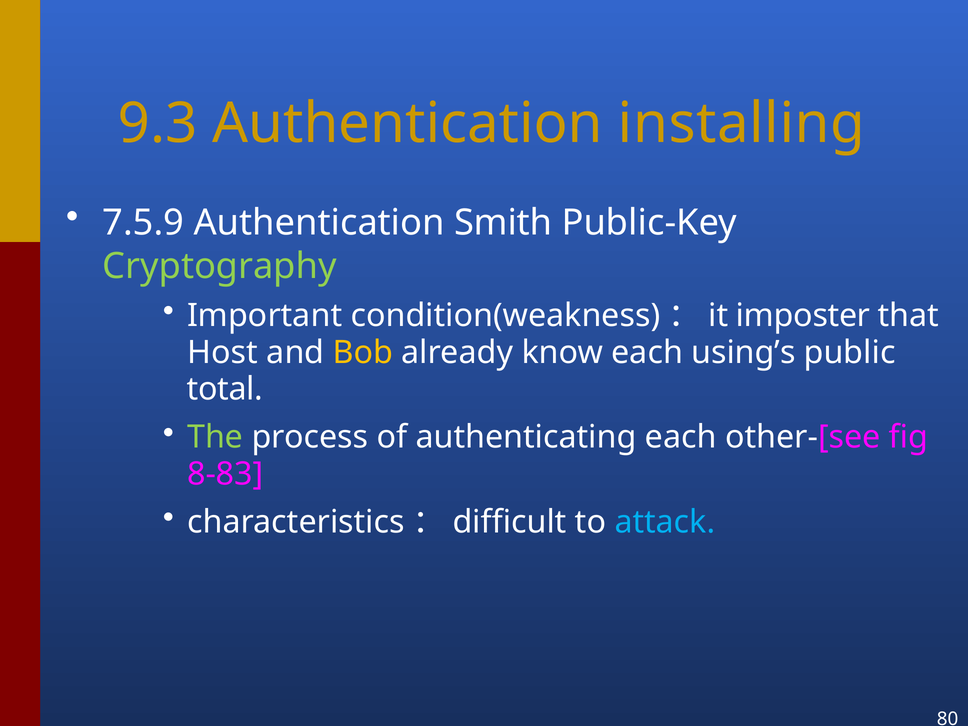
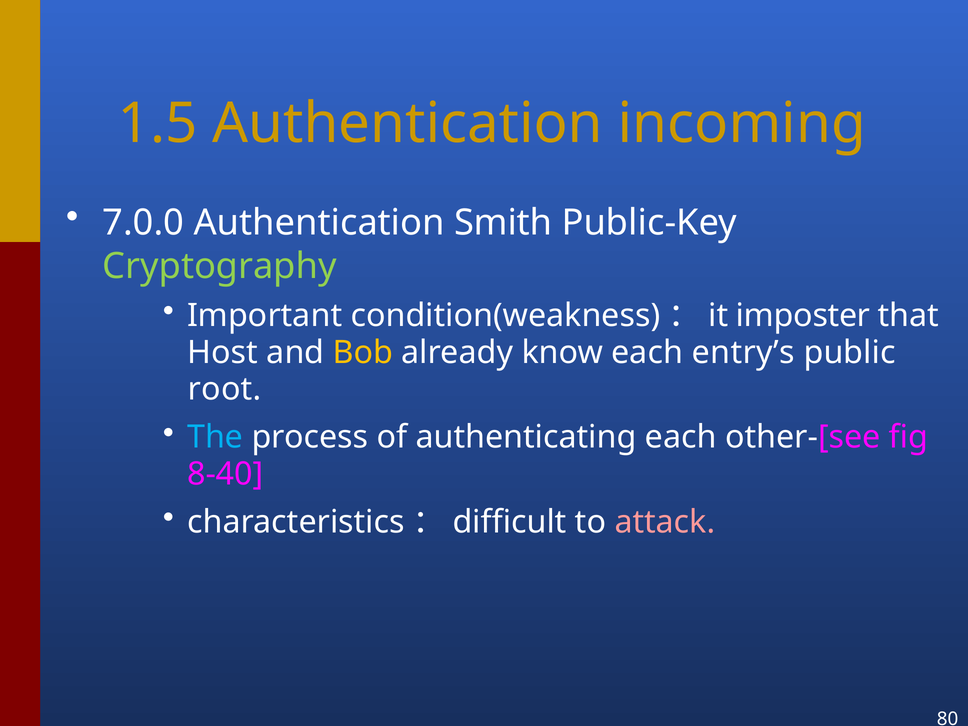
9.3: 9.3 -> 1.5 (158, 124)
installing: installing -> incoming (742, 124)
7.5.9: 7.5.9 -> 7.0.0 (143, 223)
using’s: using’s -> entry’s (743, 352)
total: total -> root (225, 389)
The colour: light green -> light blue (215, 437)
8-83: 8-83 -> 8-40 (225, 474)
attack colour: light blue -> pink (665, 522)
